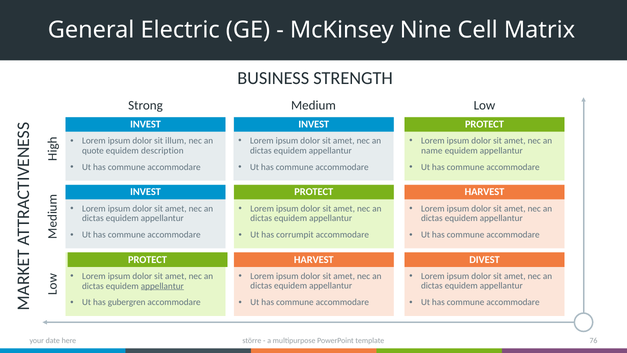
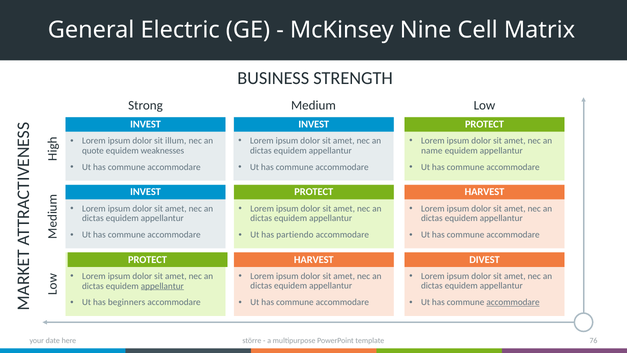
description: description -> weaknesses (162, 151)
corrumpit: corrumpit -> partiendo (295, 235)
accommodare underline: none -> present (513, 302)
gubergren: gubergren -> beginners (127, 302)
